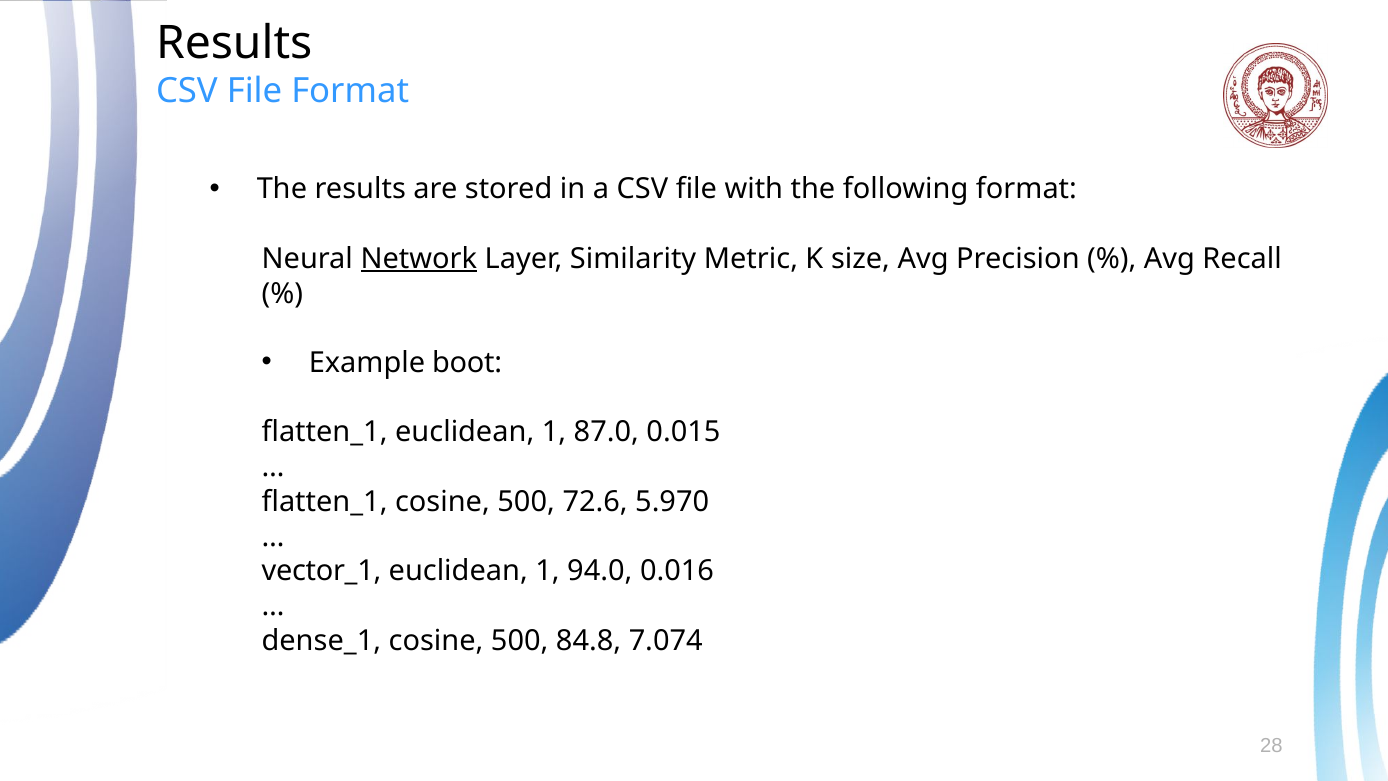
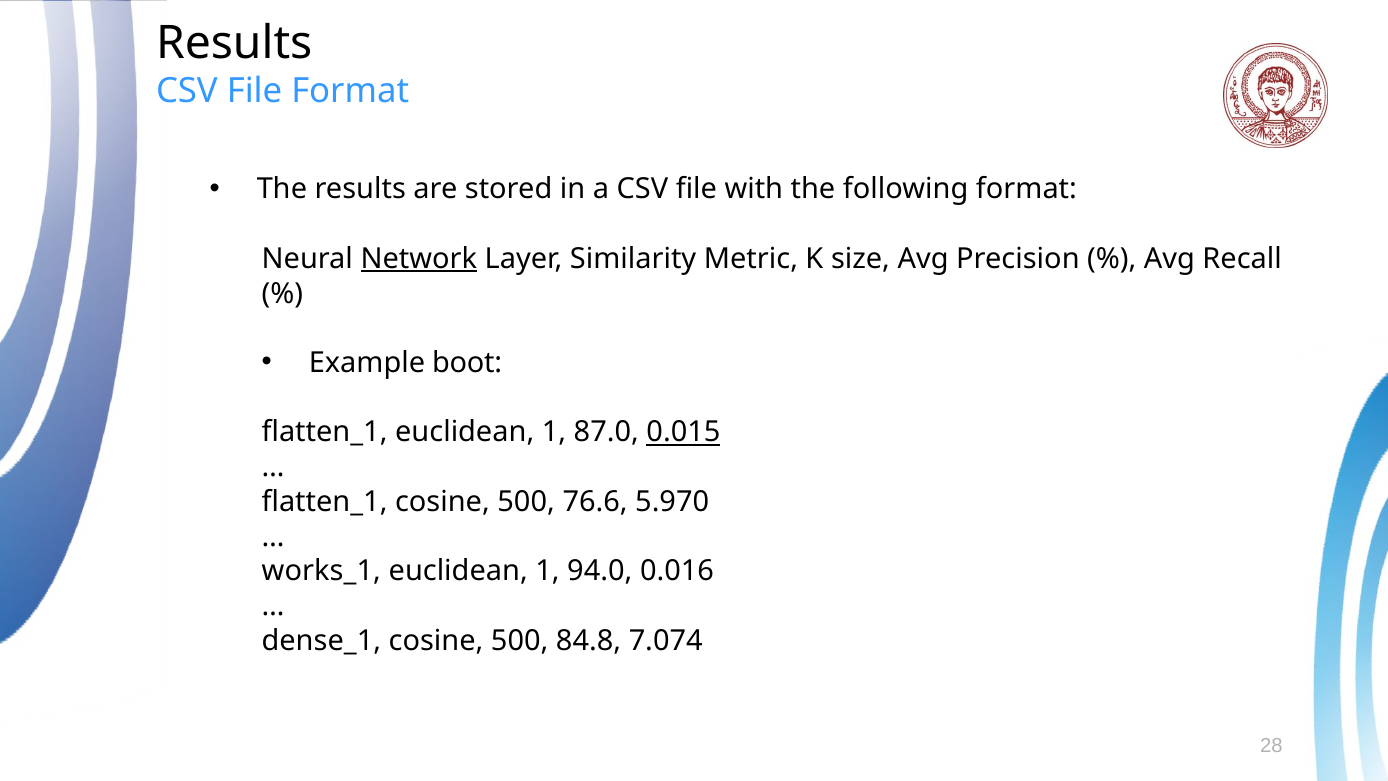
0.015 underline: none -> present (683, 432)
72.6: 72.6 -> 76.6 (595, 502)
vector_1: vector_1 -> works_1 (321, 571)
